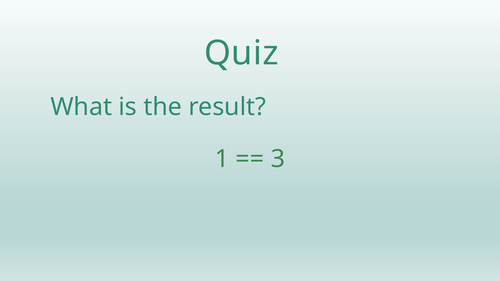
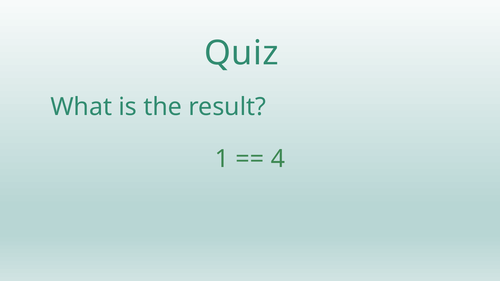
3: 3 -> 4 (278, 159)
